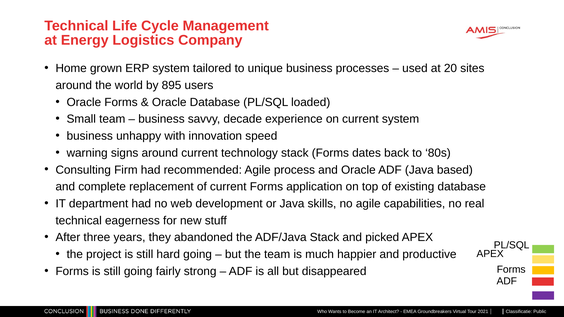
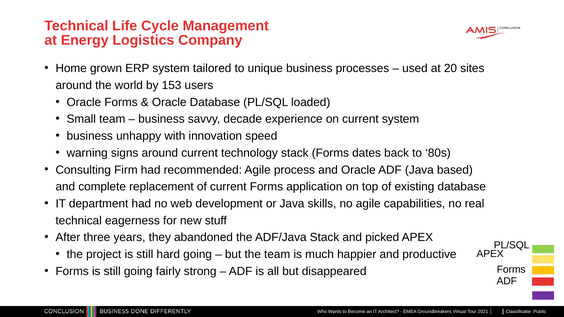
895: 895 -> 153 (172, 85)
